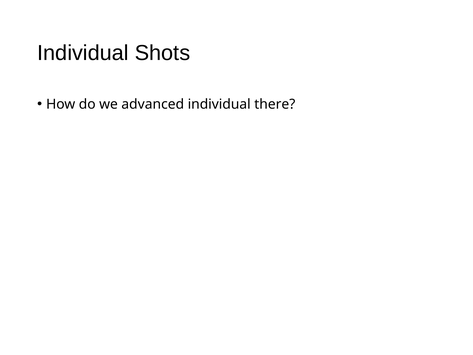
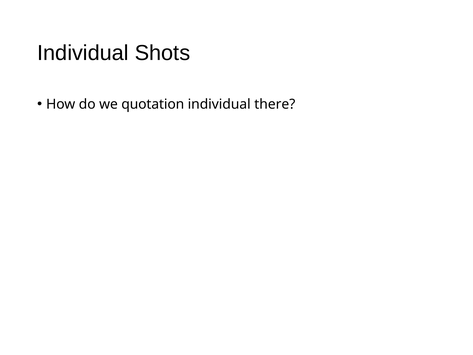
advanced: advanced -> quotation (153, 104)
